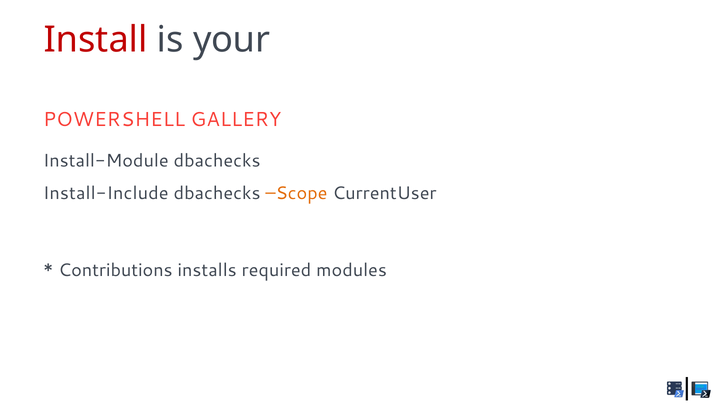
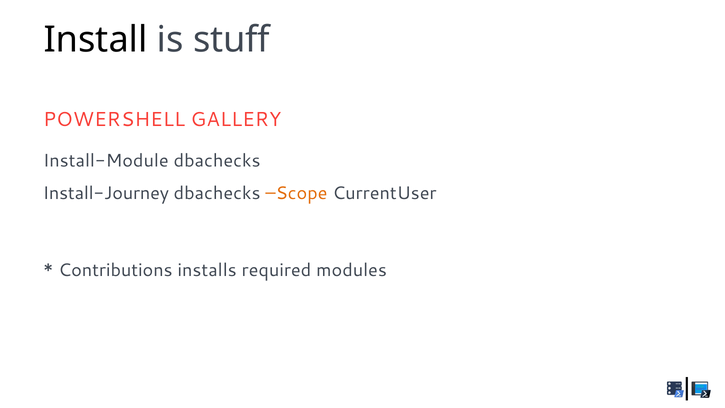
Install colour: red -> black (96, 40)
your: your -> stuff (232, 40)
Install-Include: Install-Include -> Install-Journey (106, 193)
